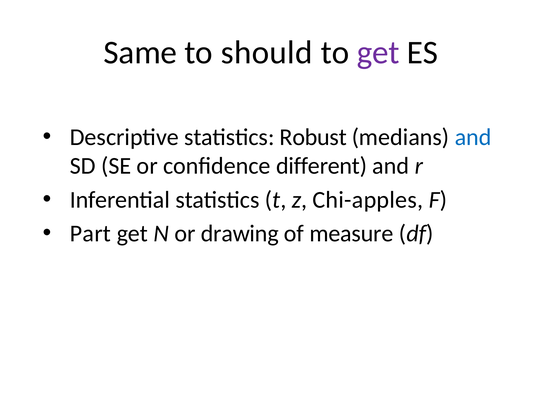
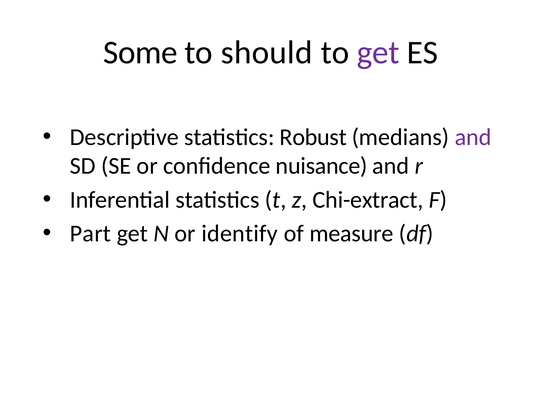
Same: Same -> Some (140, 52)
and colour: blue -> purple (473, 137)
different: different -> nuisance (322, 166)
Chi-apples: Chi-apples -> Chi-extract (368, 200)
drawing: drawing -> identify (240, 233)
